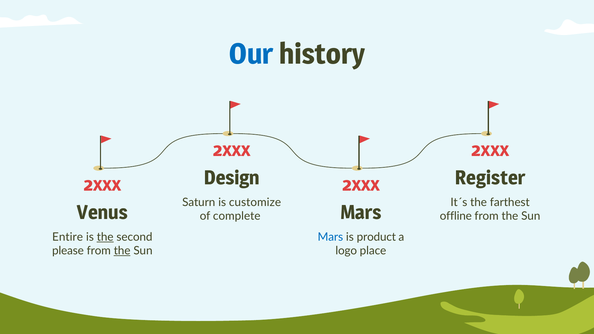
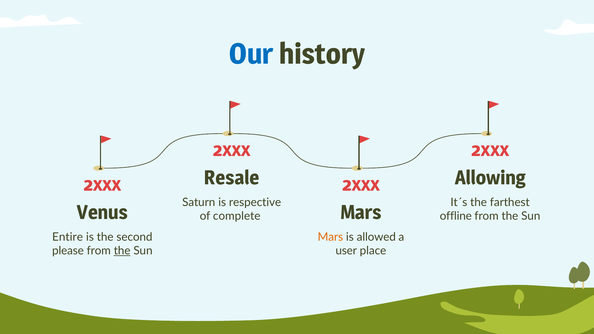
Design: Design -> Resale (232, 178)
Register: Register -> Allowing (490, 178)
customize: customize -> respective (255, 202)
the underline: present -> none (105, 237)
Mars colour: blue -> orange (330, 237)
product: product -> allowed (376, 237)
logo: logo -> user (346, 251)
